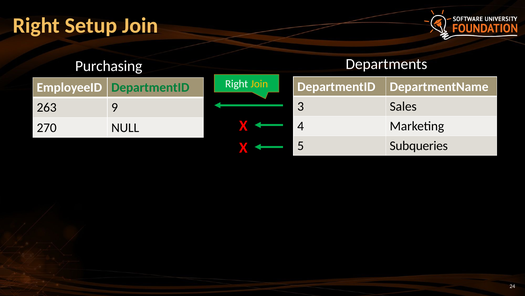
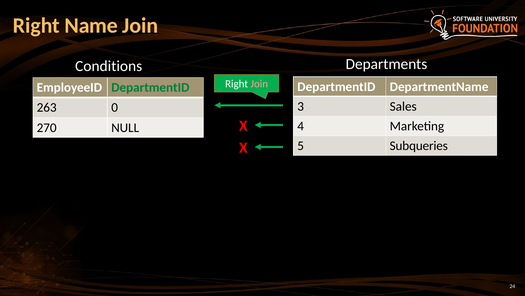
Setup: Setup -> Name (91, 26)
Purchasing: Purchasing -> Conditions (109, 66)
Join colour: yellow -> pink (259, 84)
9: 9 -> 0 (115, 107)
